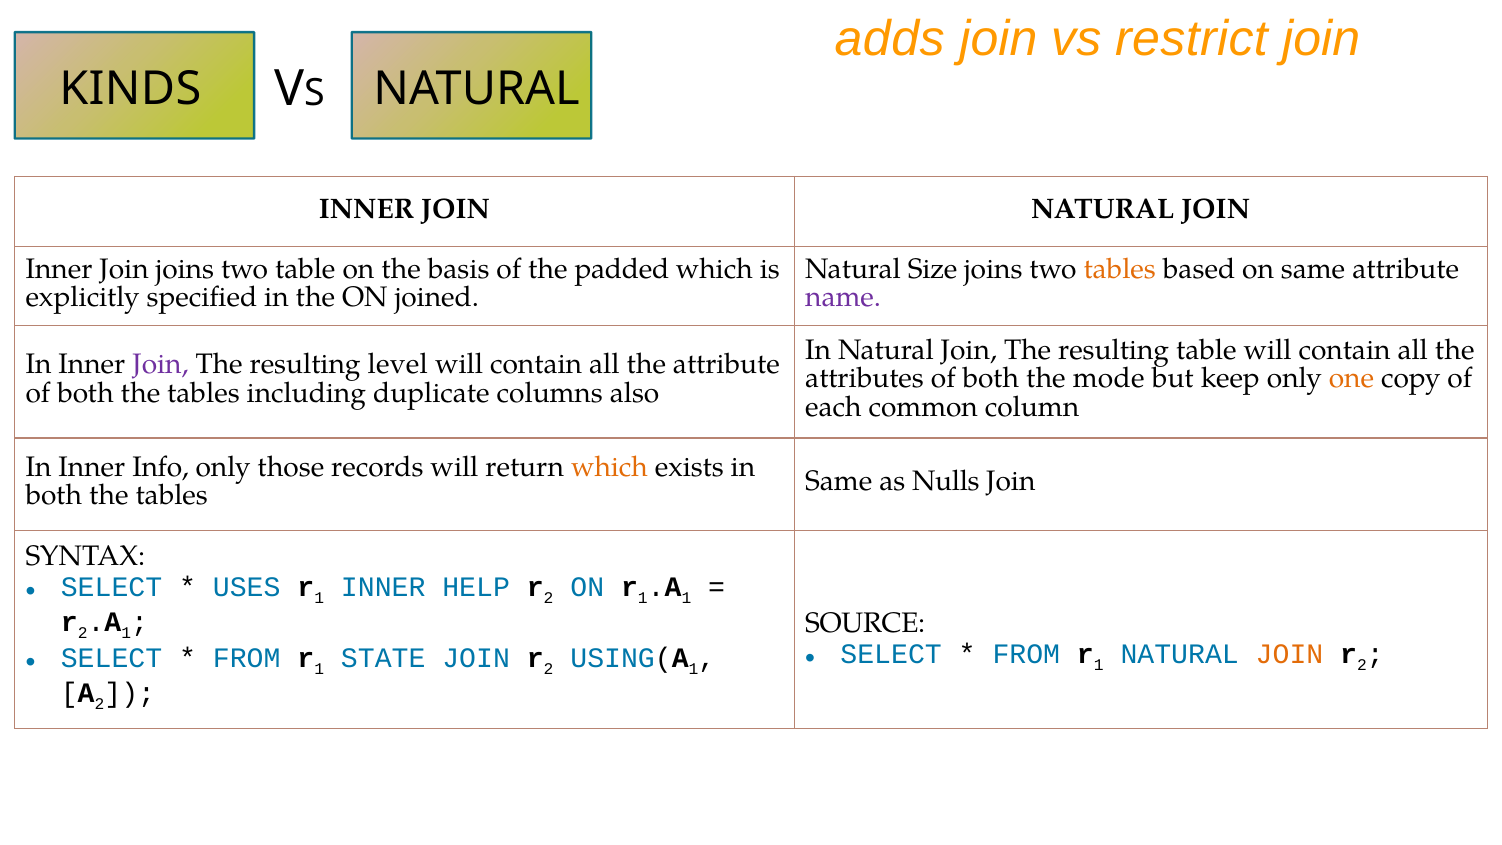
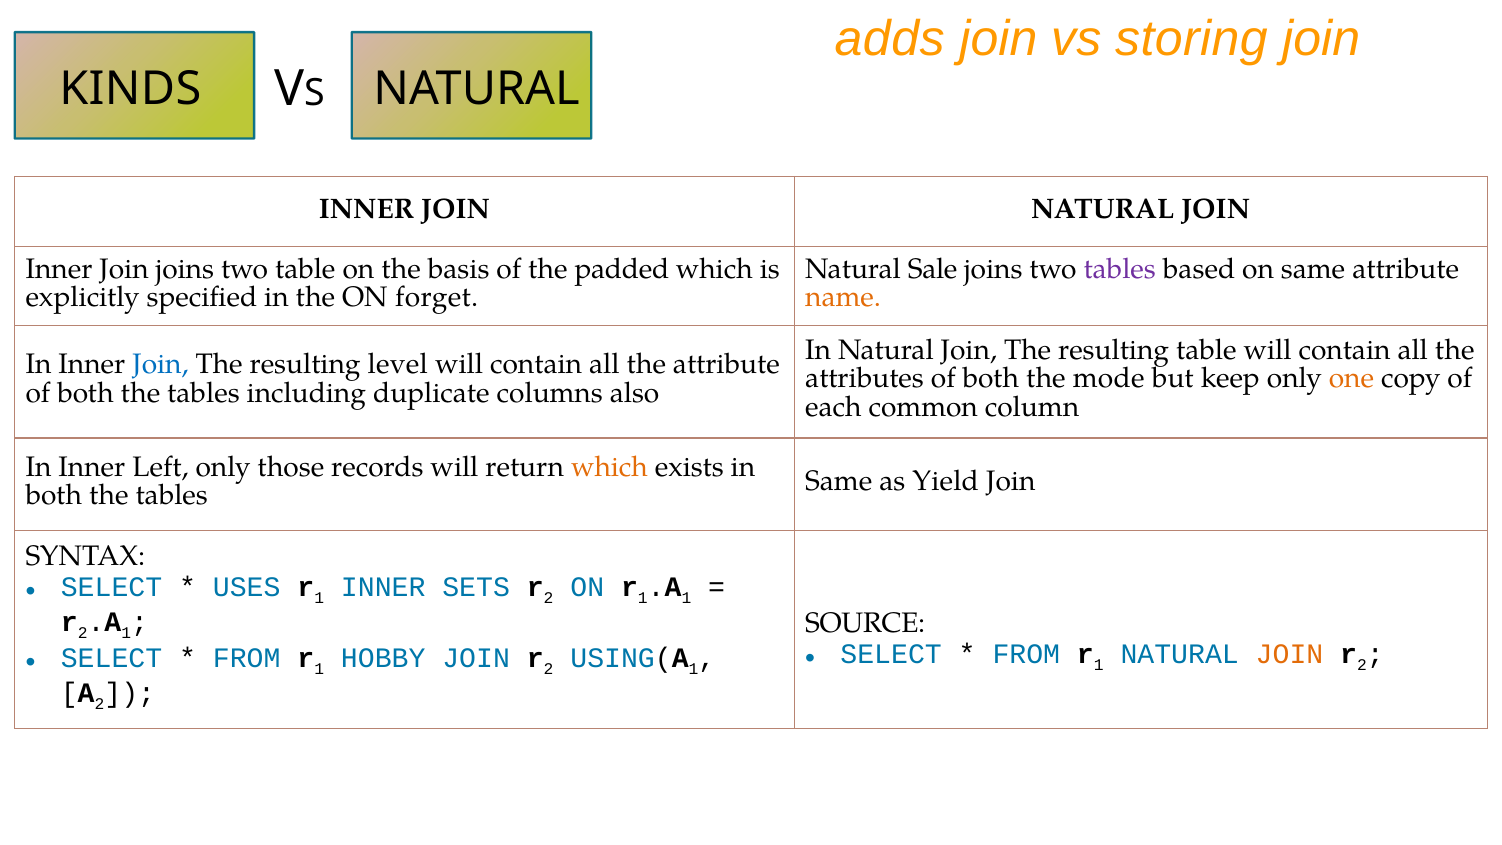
restrict: restrict -> storing (1192, 39)
Size: Size -> Sale (933, 269)
tables colour: orange -> purple (1120, 269)
joined: joined -> forget (437, 297)
name colour: purple -> orange (843, 297)
Join colour: purple -> blue (161, 364)
Info: Info -> Left (161, 467)
Nulls: Nulls -> Yield (946, 481)
HELP: HELP -> SETS (476, 587)
STATE: STATE -> HOBBY (383, 658)
